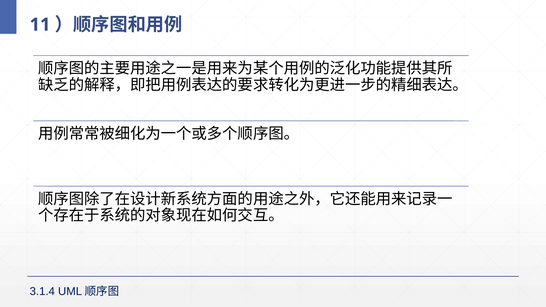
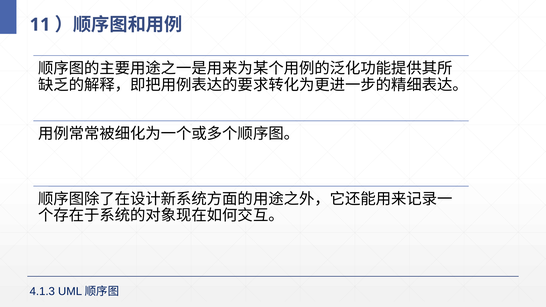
3.1.4: 3.1.4 -> 4.1.3 (42, 292)
